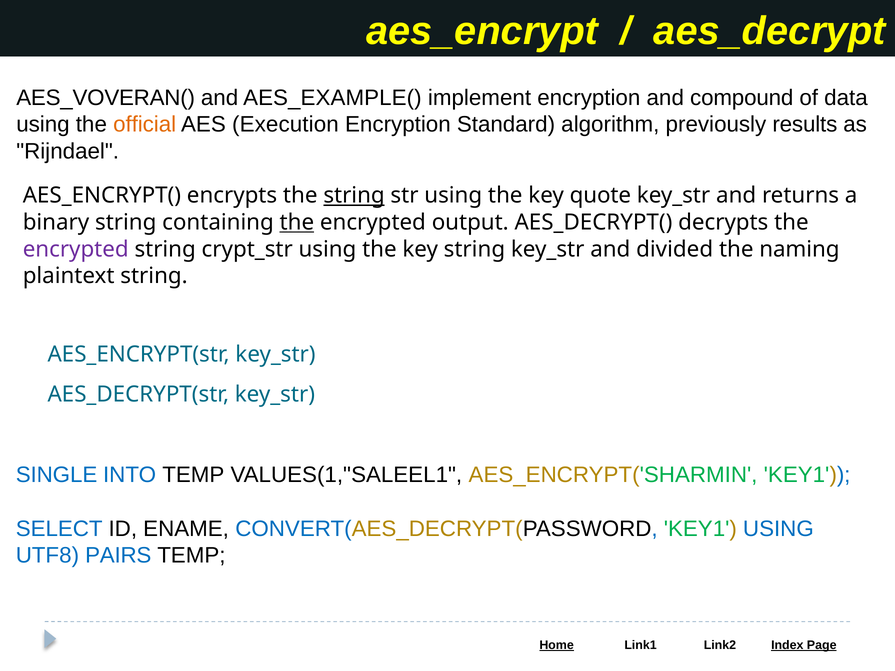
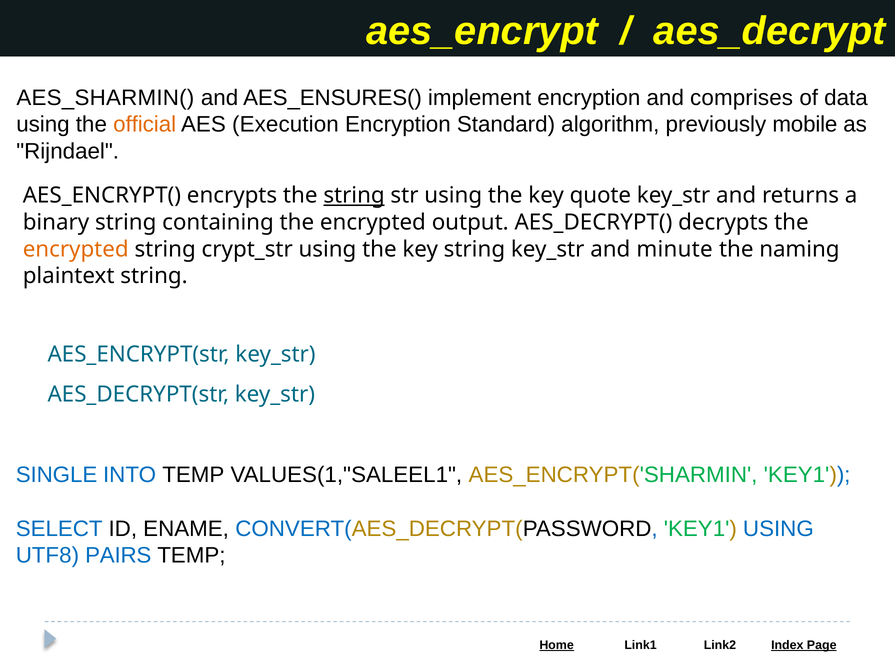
AES_VOVERAN(: AES_VOVERAN( -> AES_SHARMIN( (105, 98)
AES_EXAMPLE(: AES_EXAMPLE( -> AES_ENSURES( (333, 98)
compound: compound -> comprises (742, 98)
results: results -> mobile (805, 125)
the underline: present -> none (297, 222)
encrypted colour: purple -> orange (76, 249)
divided: divided -> minute (675, 249)
